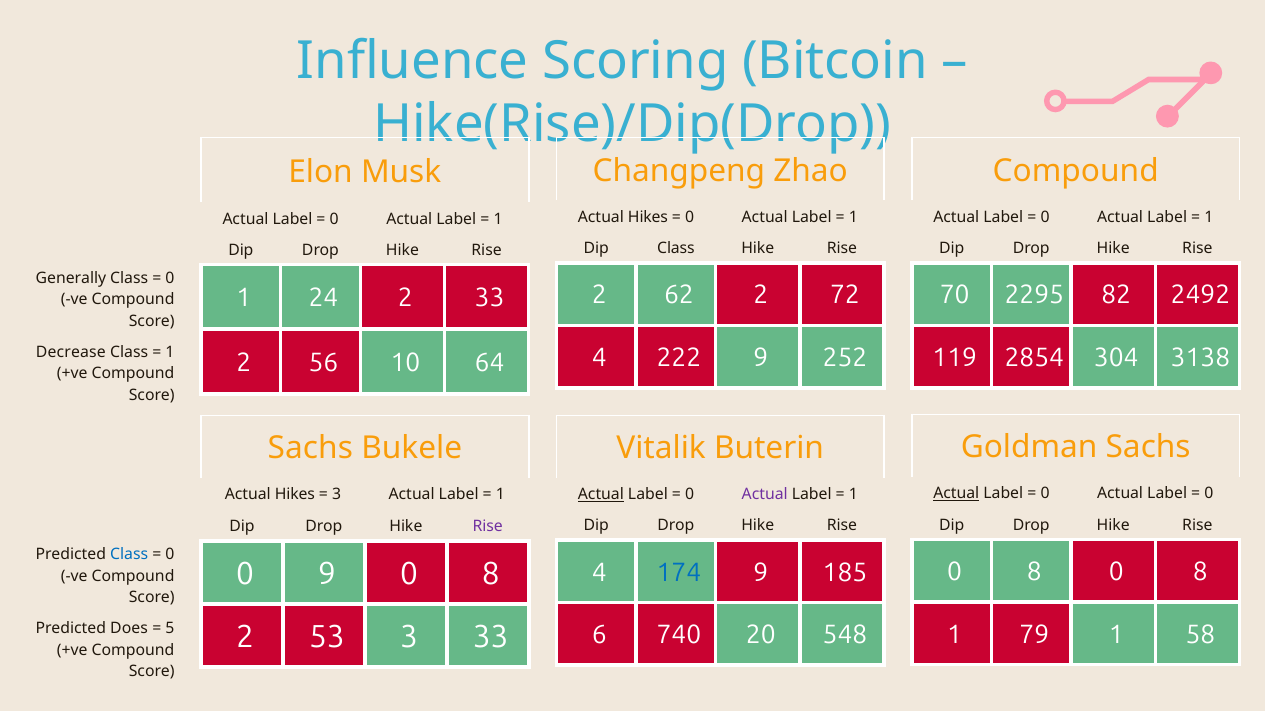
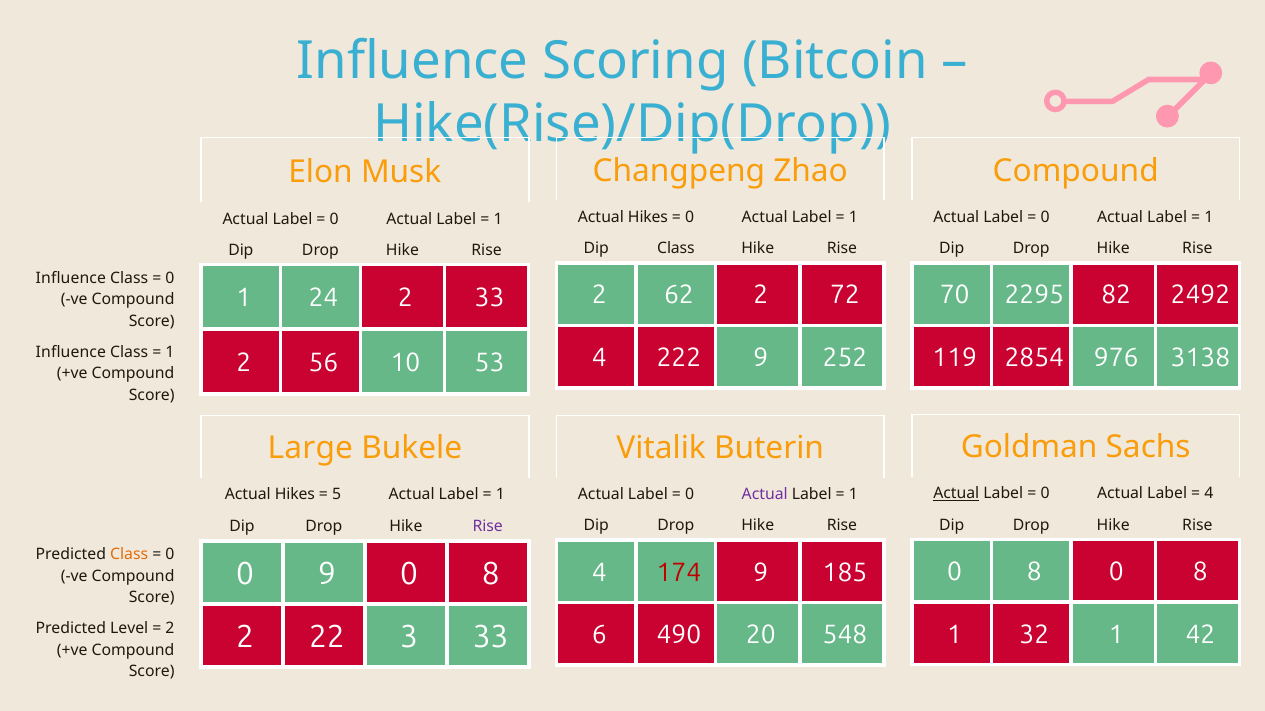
Generally: Generally -> Influence (71, 278)
304: 304 -> 976 (1116, 358)
Decrease: Decrease -> Influence (71, 352)
64: 64 -> 53 (490, 363)
Sachs: Sachs -> Large (310, 449)
0: 0 -> 4 (1209, 494)
Actual underline: present -> none (601, 495)
3: 3 -> 5 (337, 495)
Class colour: blue -> orange (129, 555)
174 colour: blue -> red (679, 573)
53: 53 -> 22 (327, 637)
79: 79 -> 32 (1034, 635)
58: 58 -> 42 (1200, 635)
740: 740 -> 490 (679, 636)
Does: Does -> Level (129, 629)
5: 5 -> 2 (170, 629)
